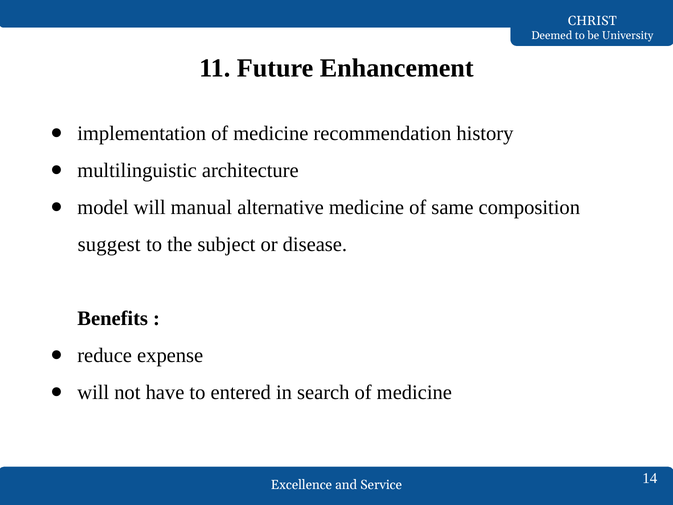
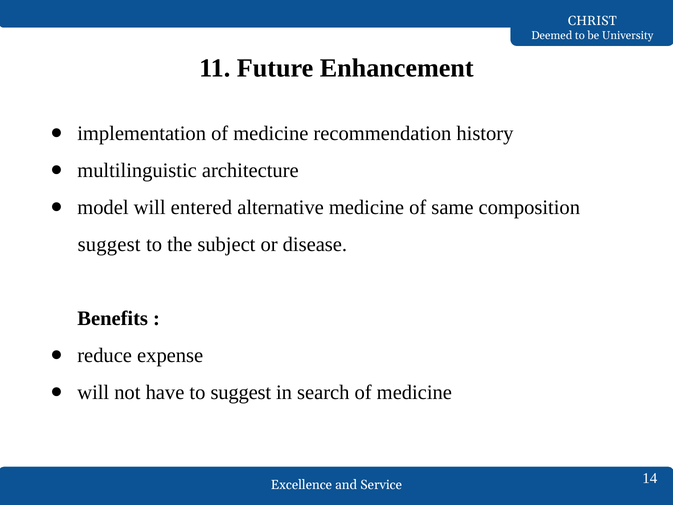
manual: manual -> entered (201, 207)
to entered: entered -> suggest (241, 392)
